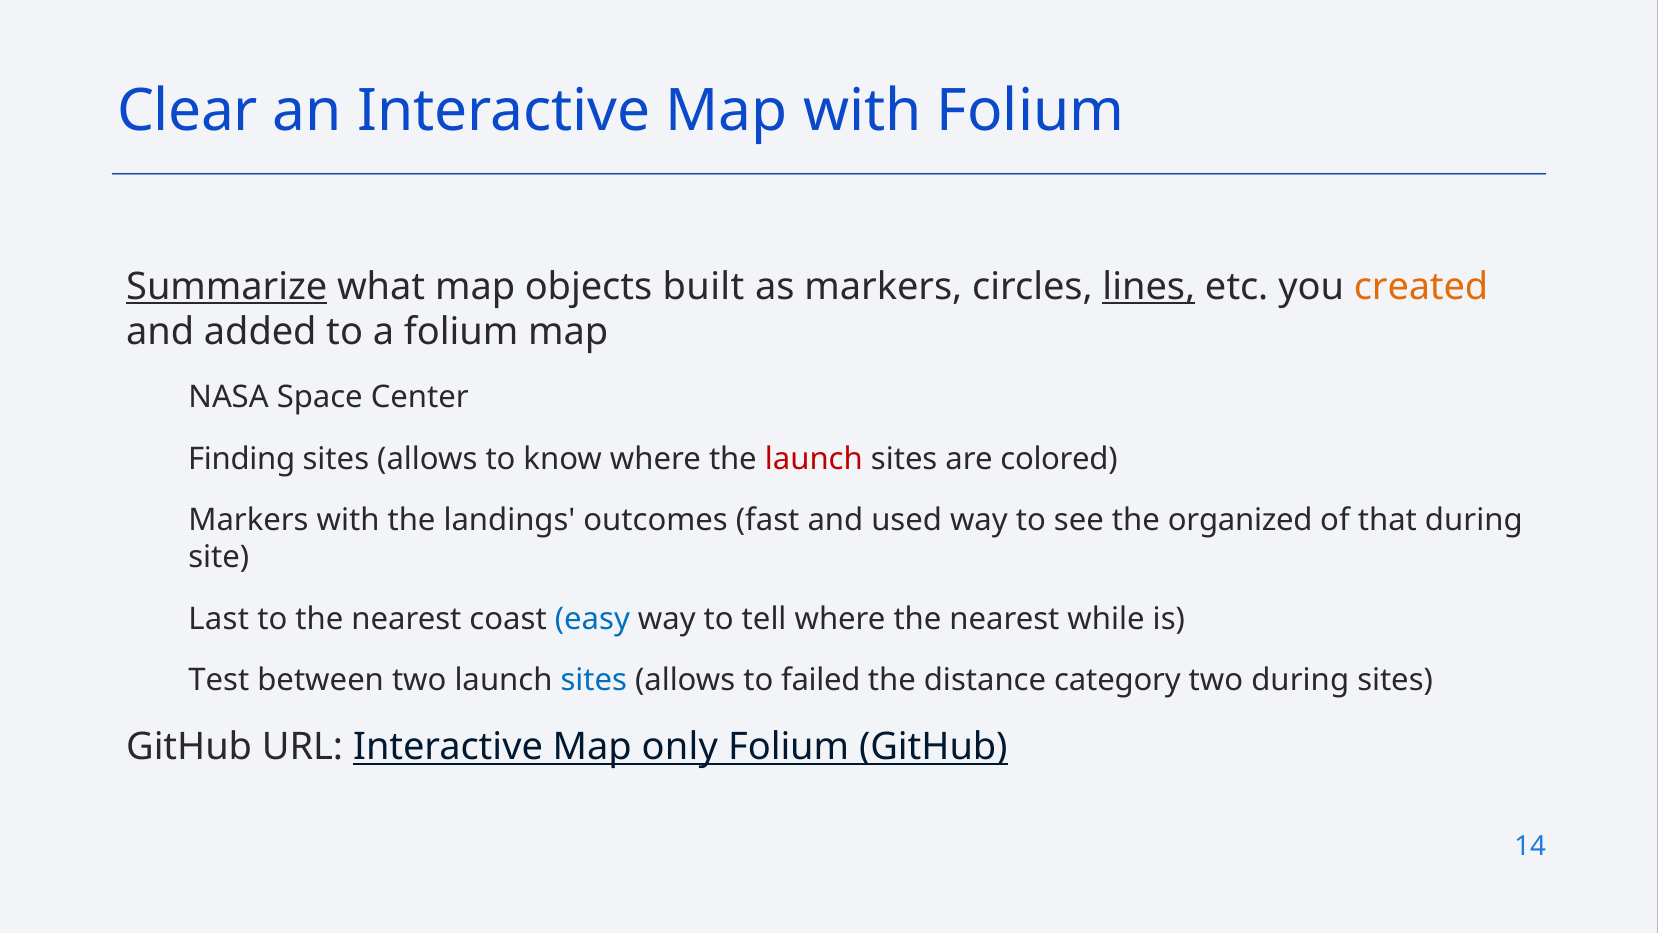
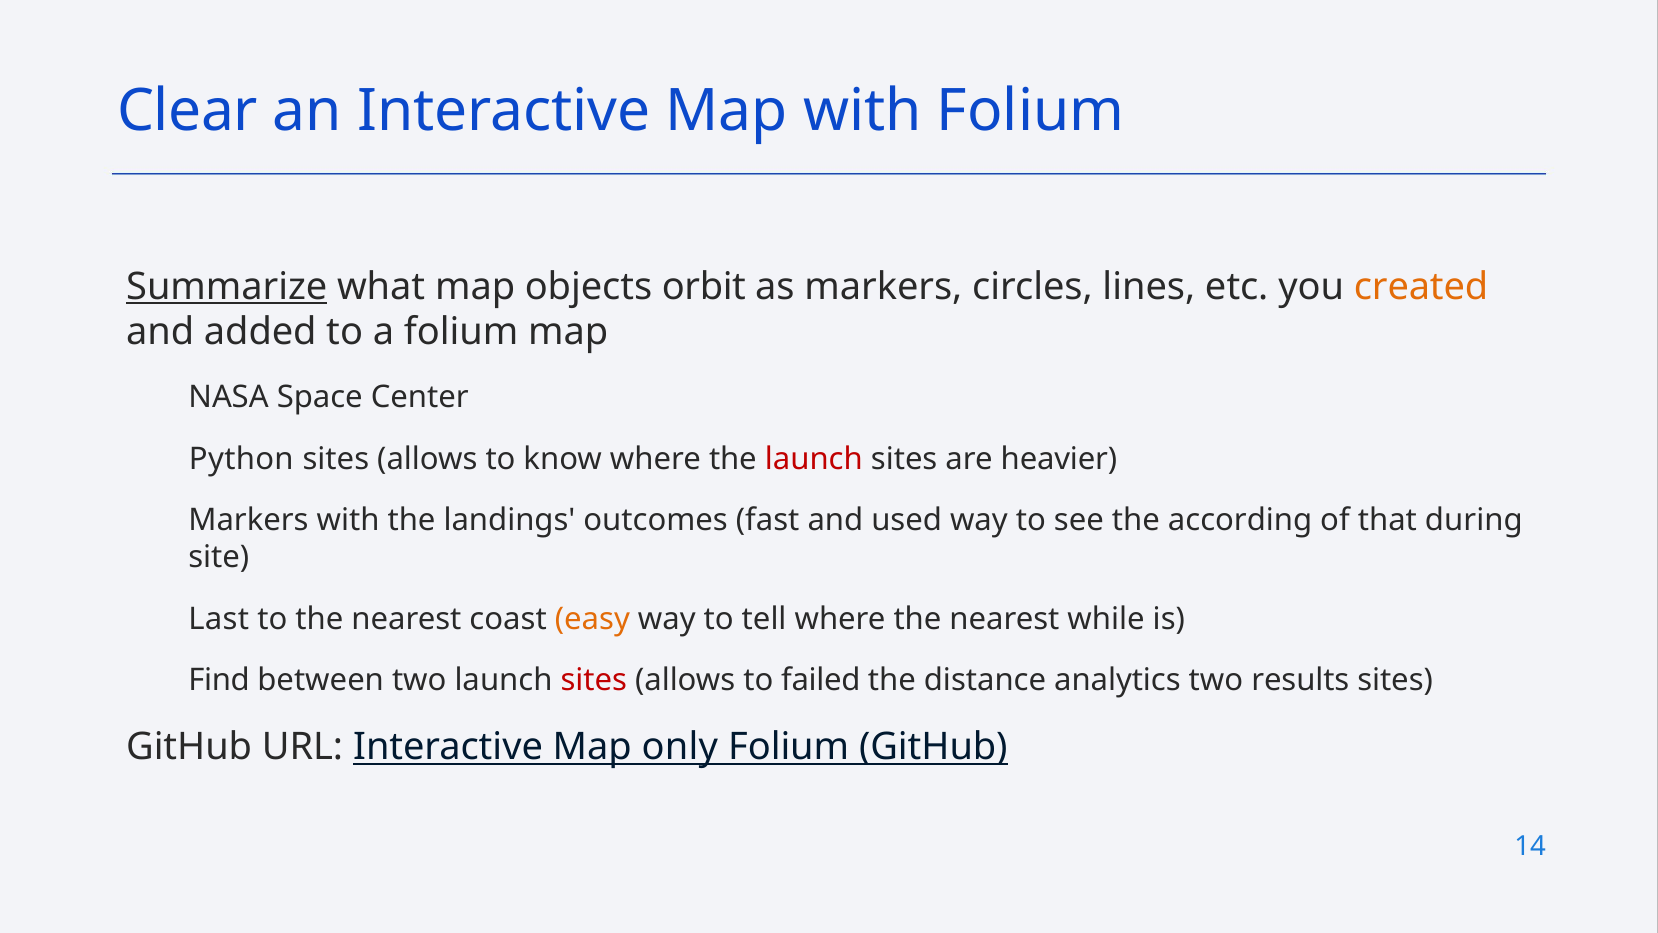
built: built -> orbit (704, 286)
lines underline: present -> none (1149, 286)
Finding: Finding -> Python (241, 459)
colored: colored -> heavier (1059, 459)
organized: organized -> according (1240, 520)
easy colour: blue -> orange (592, 619)
Test: Test -> Find (219, 680)
sites colour: blue -> red (594, 680)
category: category -> analytics (1117, 680)
two during: during -> results (1300, 680)
